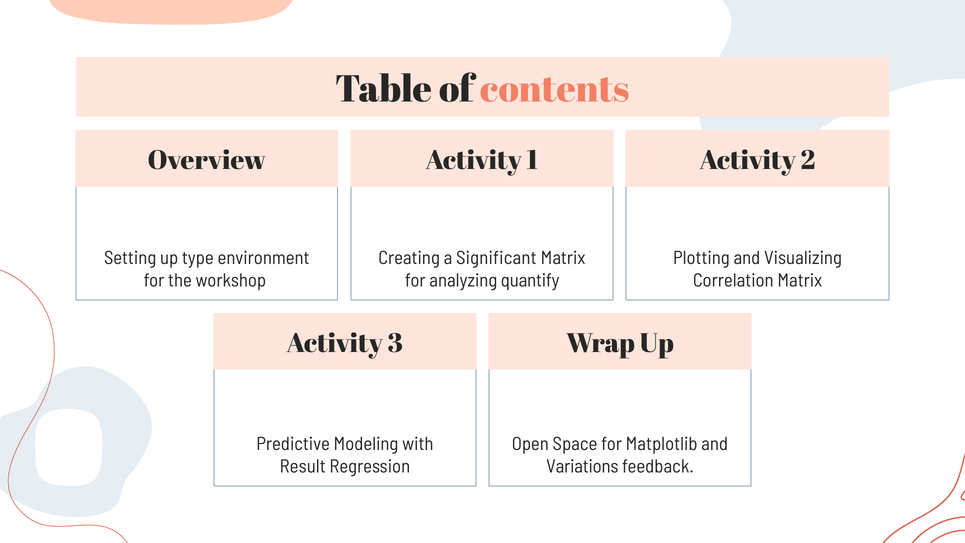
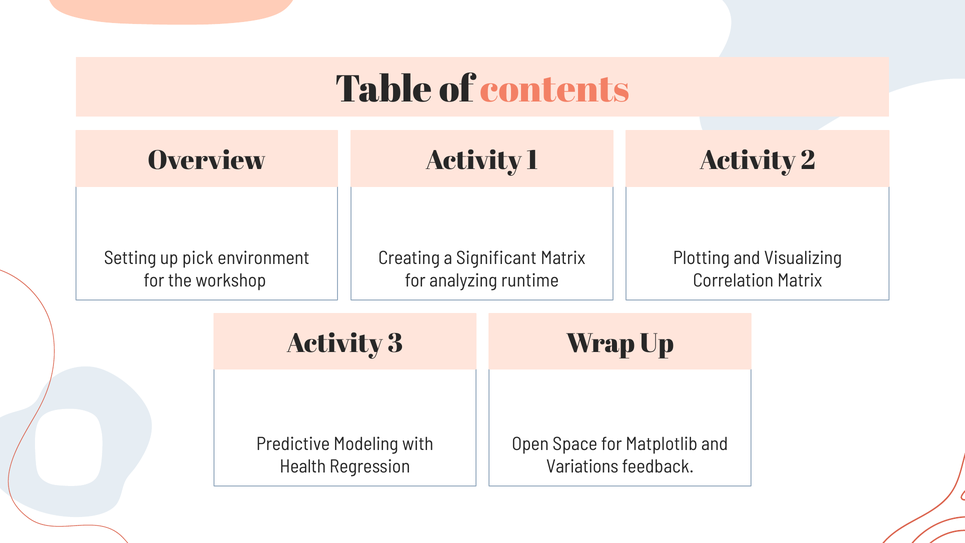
type: type -> pick (198, 258)
quantify: quantify -> runtime (530, 280)
Result: Result -> Health (303, 466)
